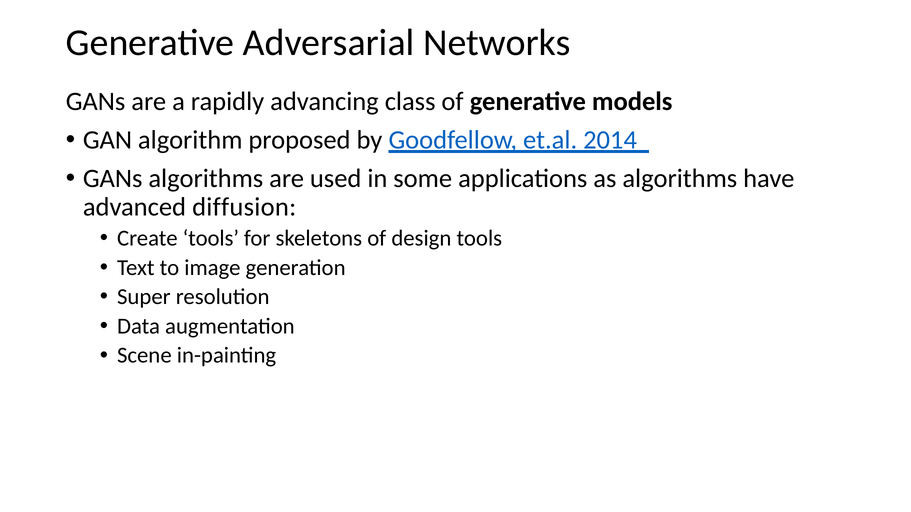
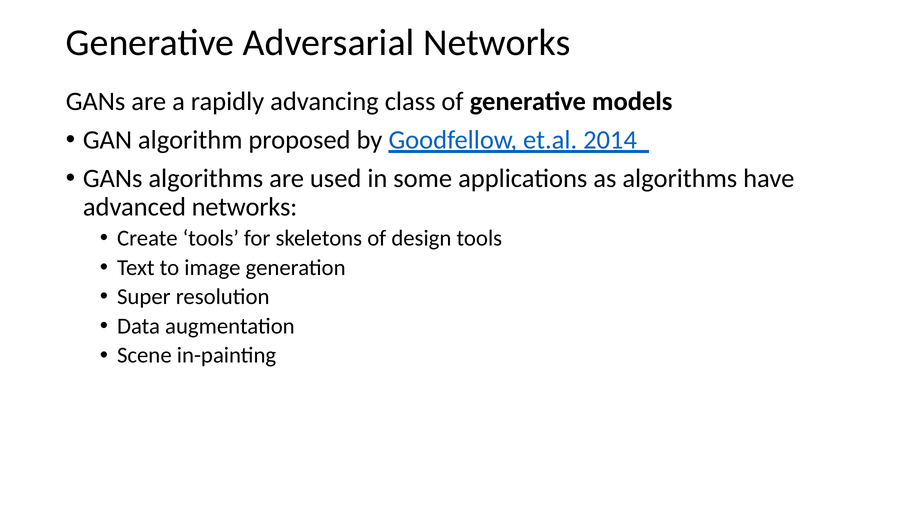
advanced diffusion: diffusion -> networks (244, 207)
